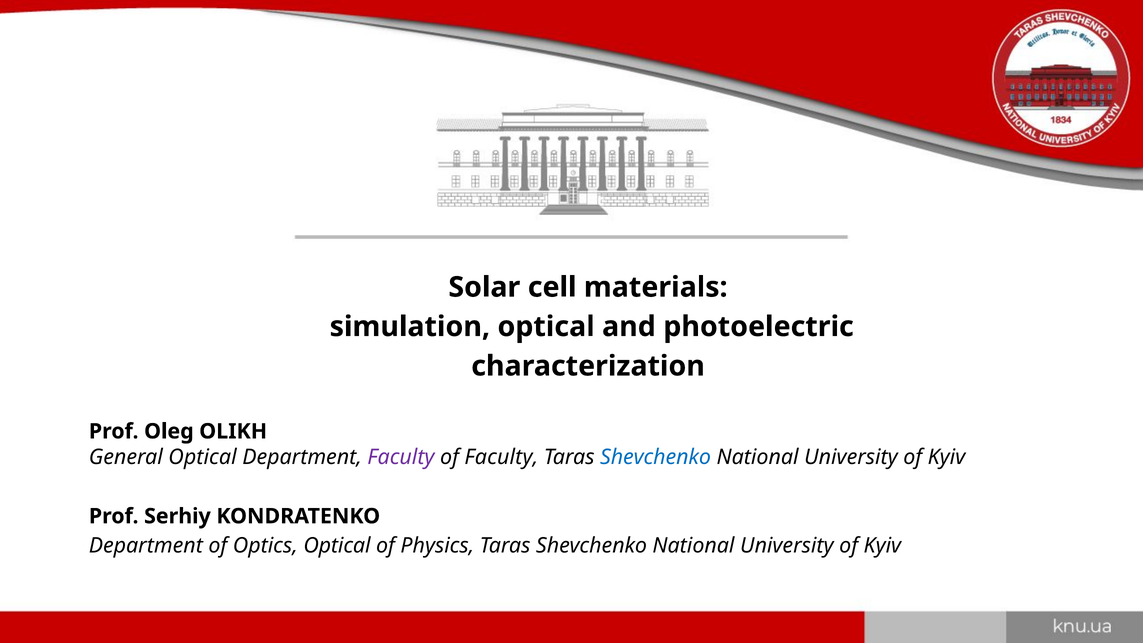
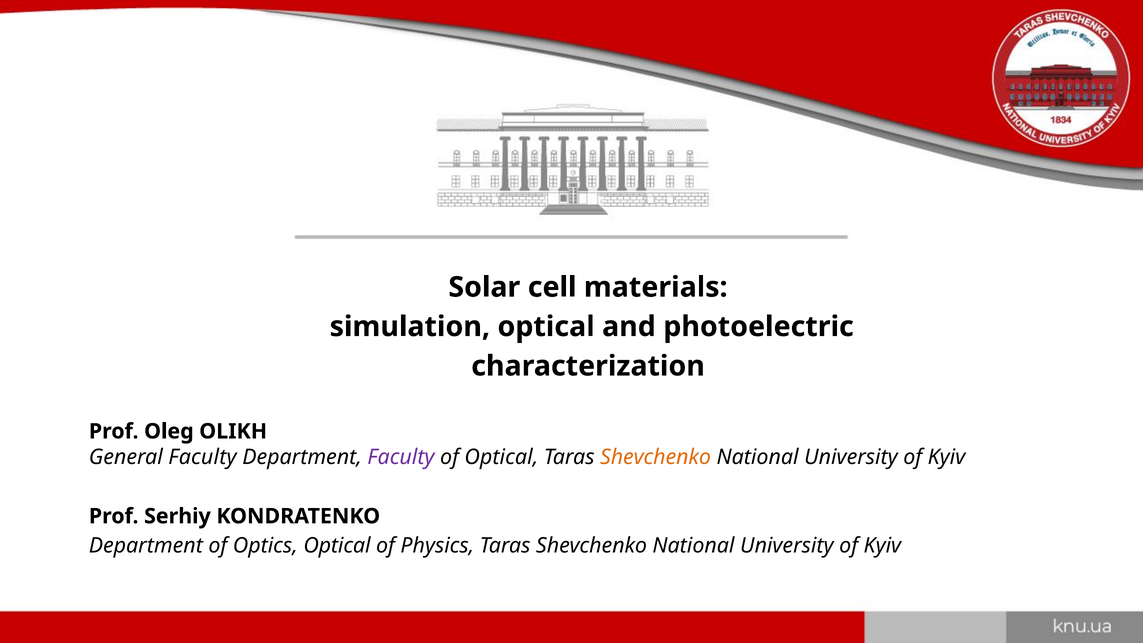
General Optical: Optical -> Faculty (202, 457)
of Faculty: Faculty -> Optical (501, 457)
Shevchenko colour: blue -> orange (656, 457)
